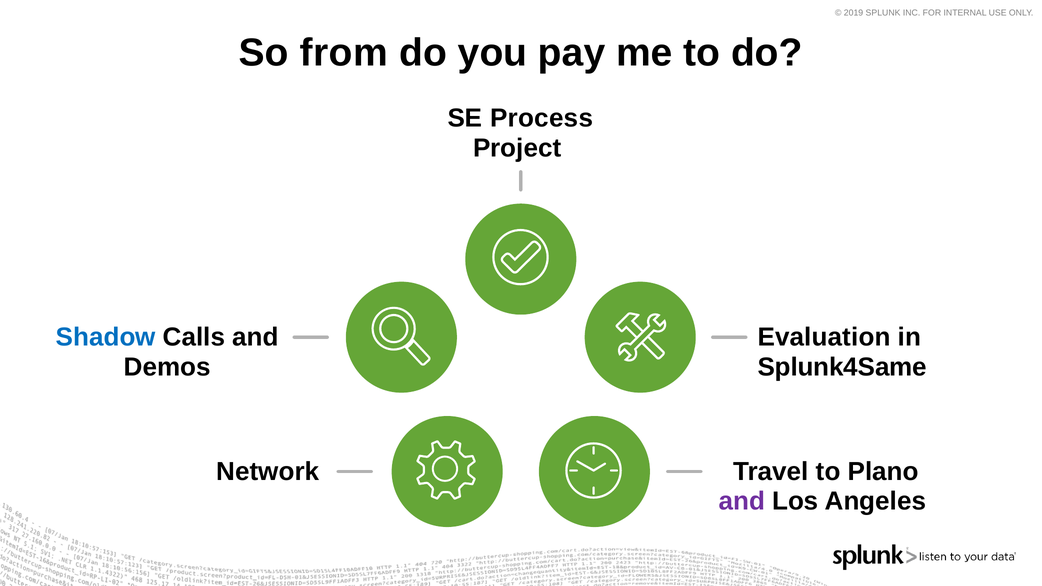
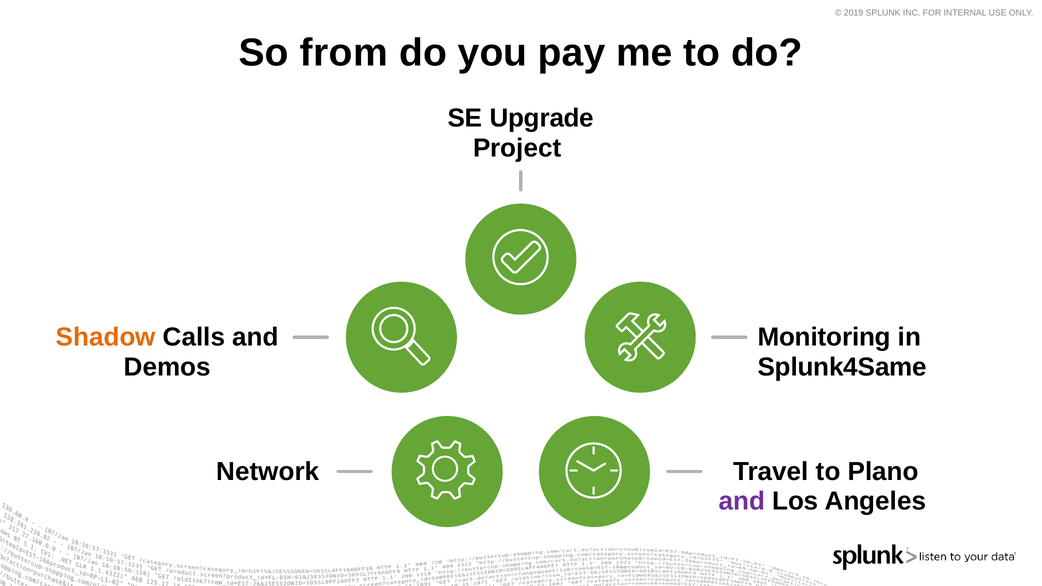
Process: Process -> Upgrade (542, 118)
Shadow colour: blue -> orange (106, 337)
Evaluation: Evaluation -> Monitoring (824, 337)
